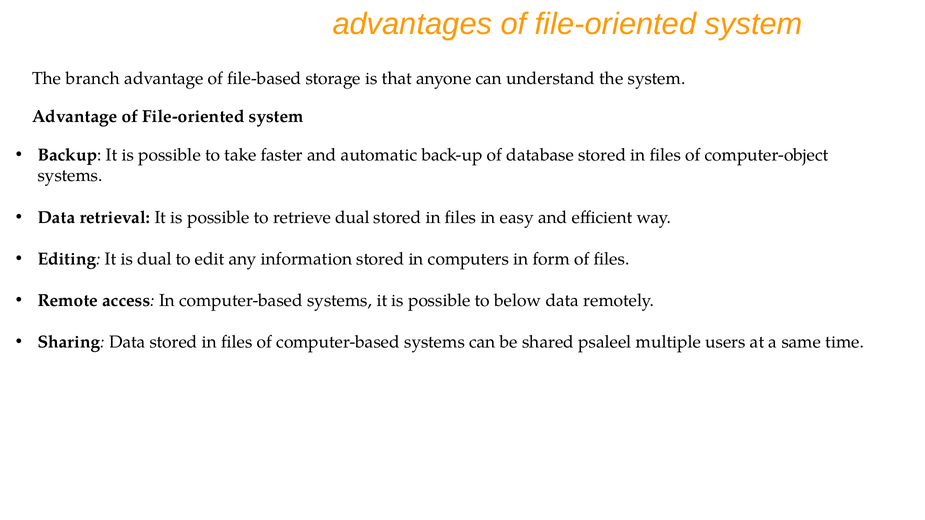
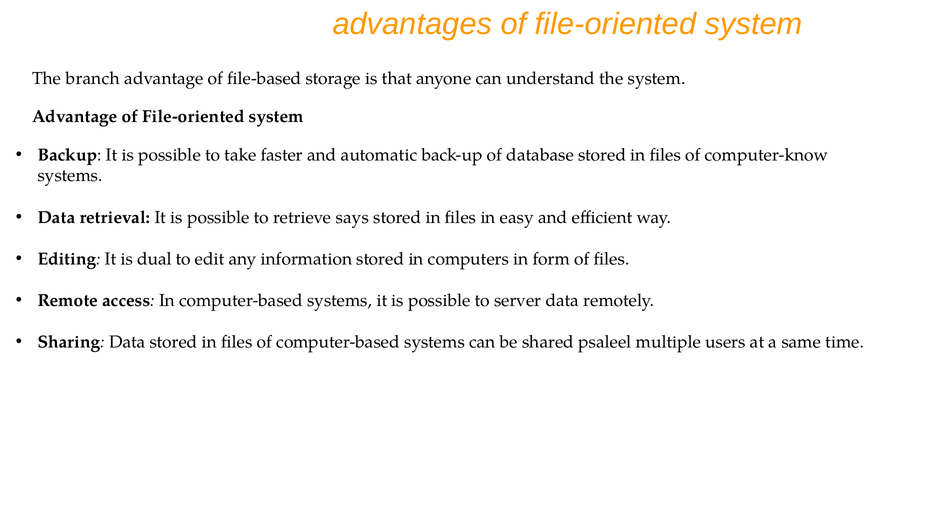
computer-object: computer-object -> computer-know (767, 155)
retrieve dual: dual -> says (352, 217)
below: below -> server (518, 301)
